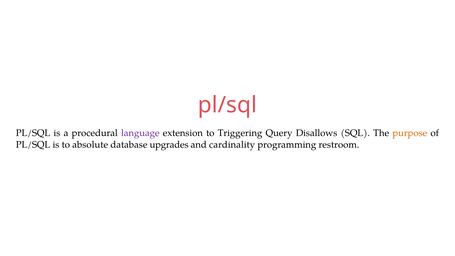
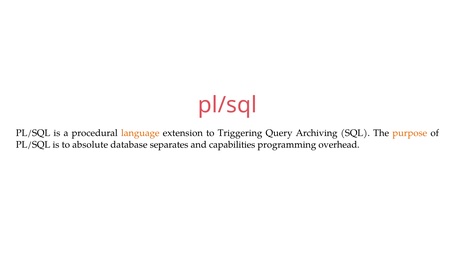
language colour: purple -> orange (140, 133)
Disallows: Disallows -> Archiving (317, 133)
upgrades: upgrades -> separates (169, 145)
cardinality: cardinality -> capabilities (232, 145)
restroom: restroom -> overhead (339, 145)
